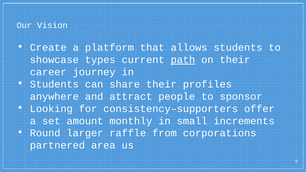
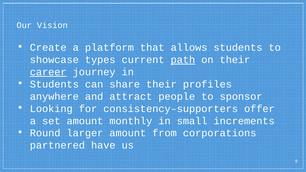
career underline: none -> present (48, 72)
larger raffle: raffle -> amount (128, 133)
area: area -> have (103, 145)
